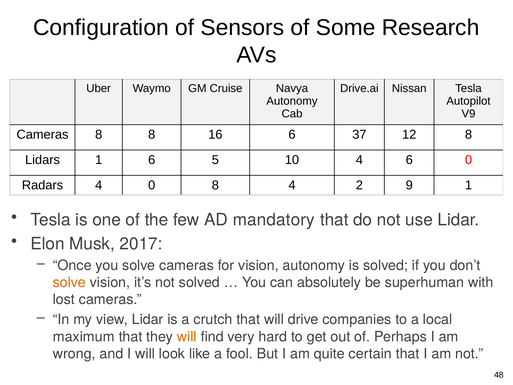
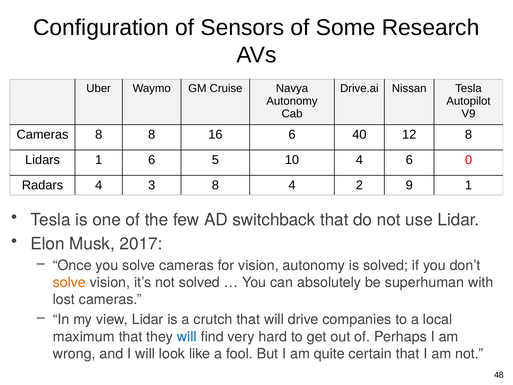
37: 37 -> 40 (359, 135)
4 0: 0 -> 3 (152, 185)
mandatory: mandatory -> switchback (274, 220)
will colour: orange -> blue (187, 336)
